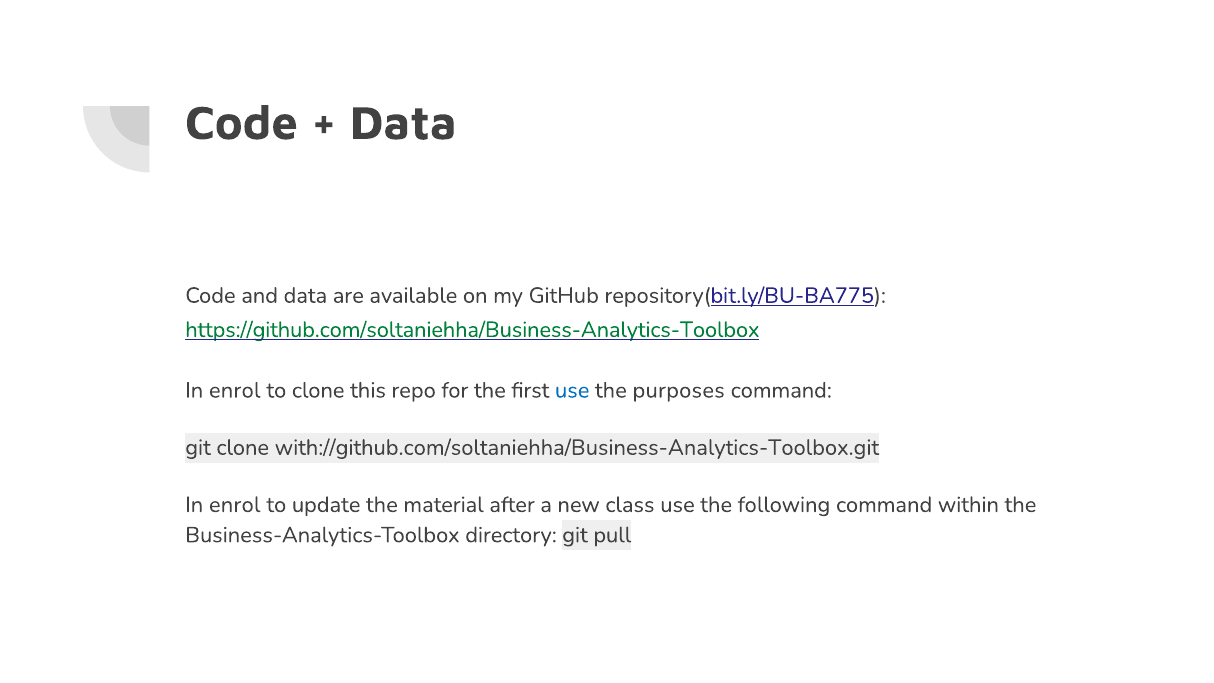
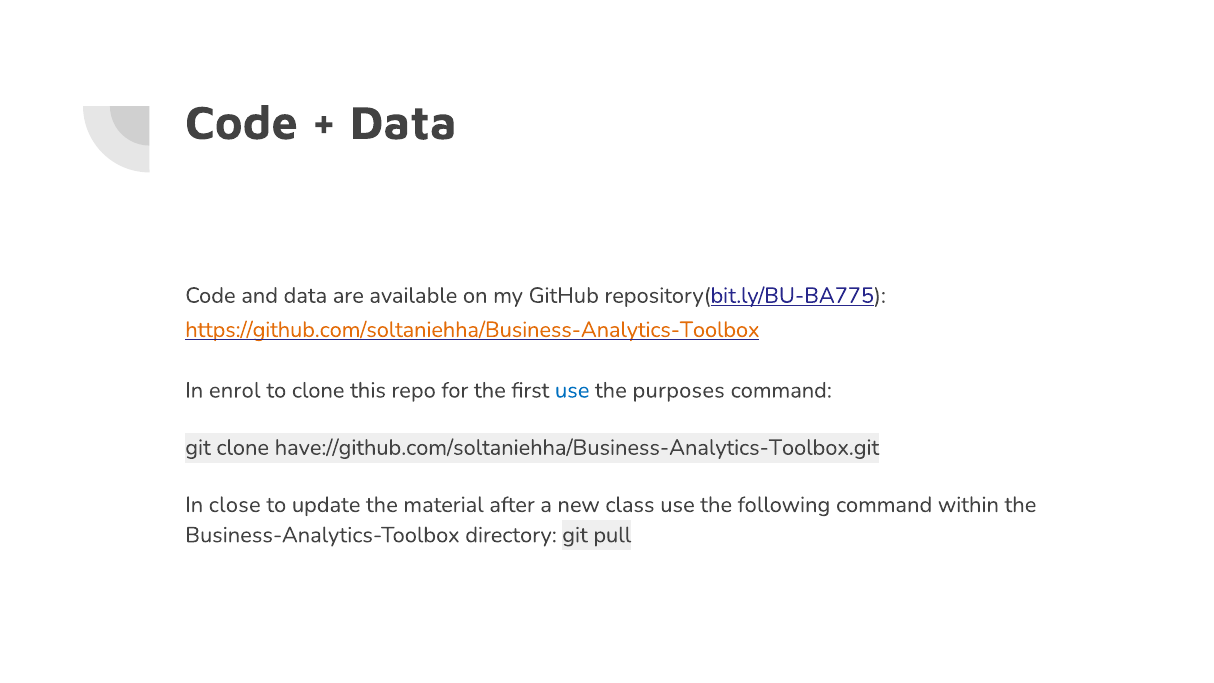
https://github.com/soltaniehha/Business-Analytics-Toolbox colour: green -> orange (472, 330)
with://github.com/soltaniehha/Business-Analytics-Toolbox.git: with://github.com/soltaniehha/Business-Analytics-Toolbox.git -> have://github.com/soltaniehha/Business-Analytics-Toolbox.git (577, 447)
enrol: enrol -> close (235, 505)
